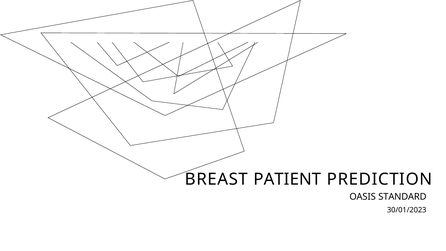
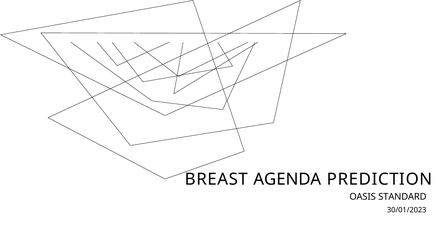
PATIENT: PATIENT -> AGENDA (287, 179)
